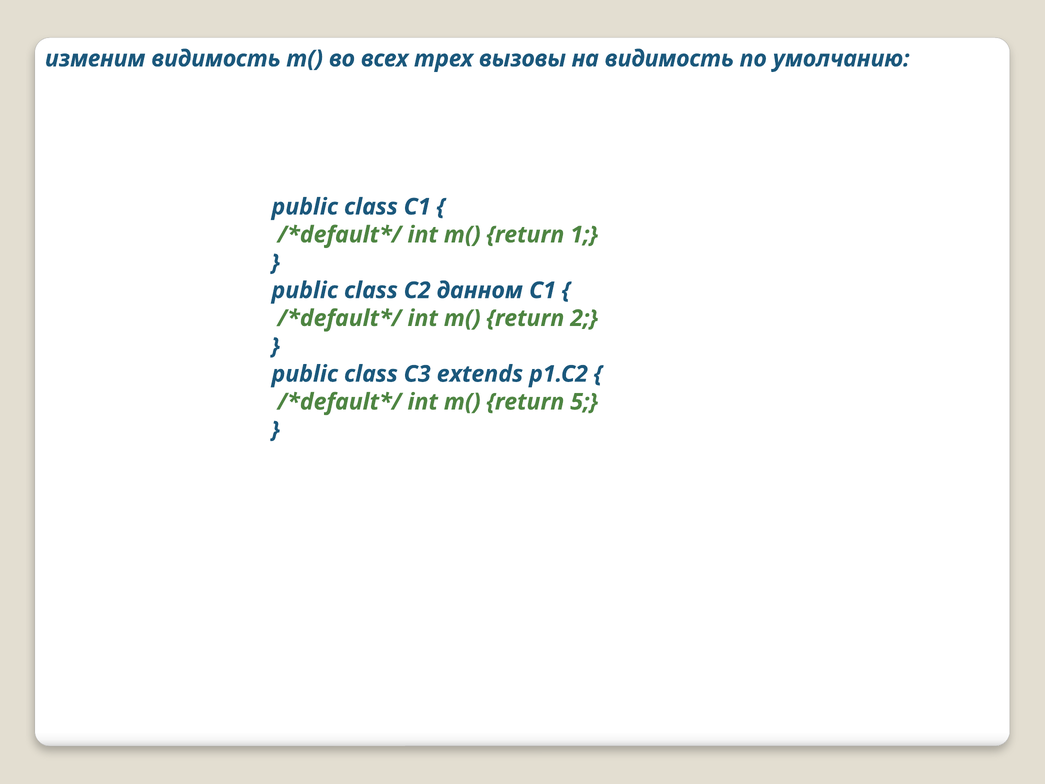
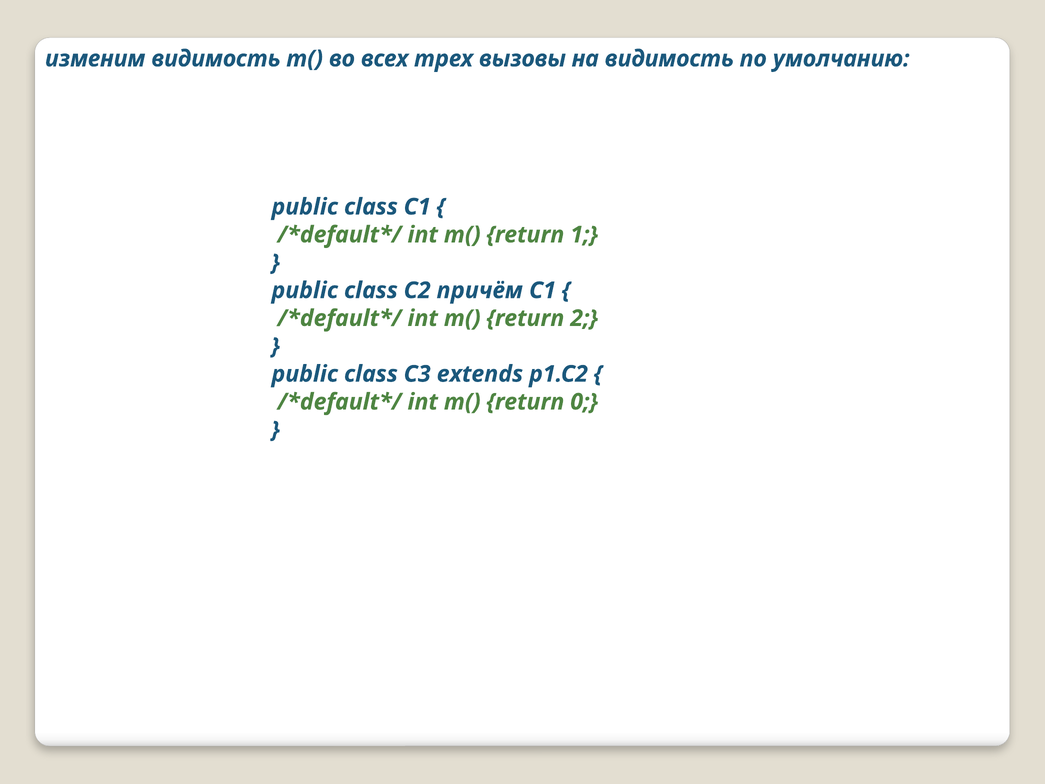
данном: данном -> причём (480, 290)
5: 5 -> 0 (584, 402)
